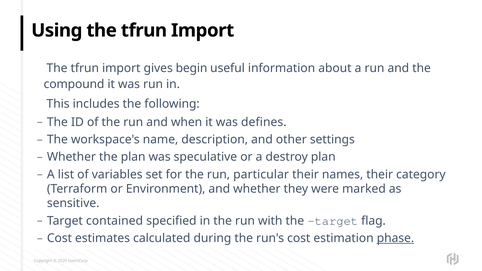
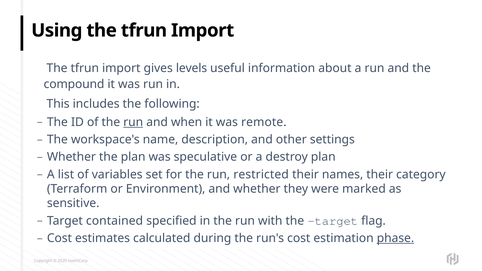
begin: begin -> levels (192, 68)
run underline: none -> present (133, 122)
defines: defines -> remote (264, 122)
particular: particular -> restricted (261, 175)
